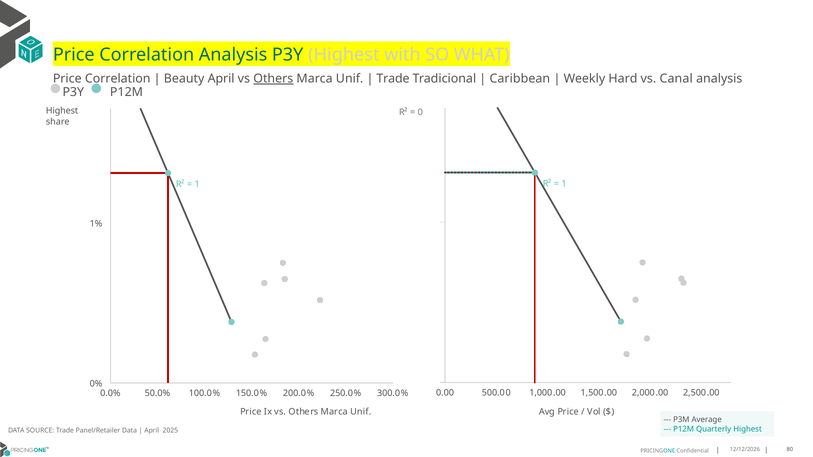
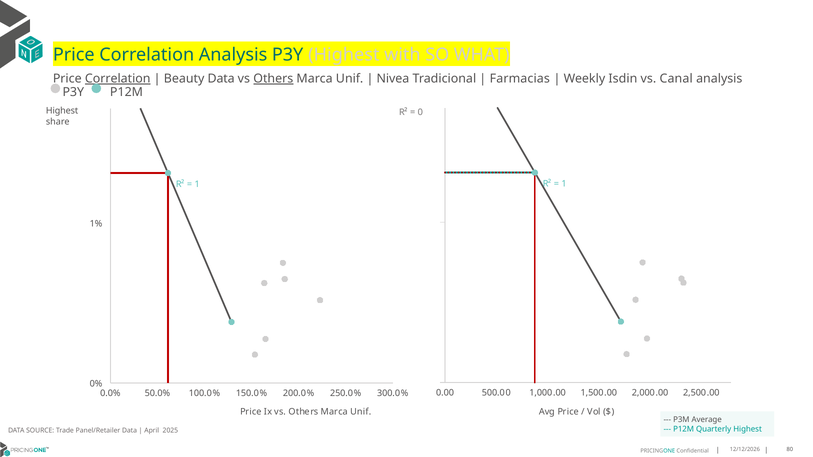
Correlation underline: none -> present (118, 79)
Beauty April: April -> Data (221, 79)
Trade: Trade -> Nivea (393, 79)
Caribbean: Caribbean -> Farmacias (520, 79)
Hard: Hard -> Isdin (623, 79)
